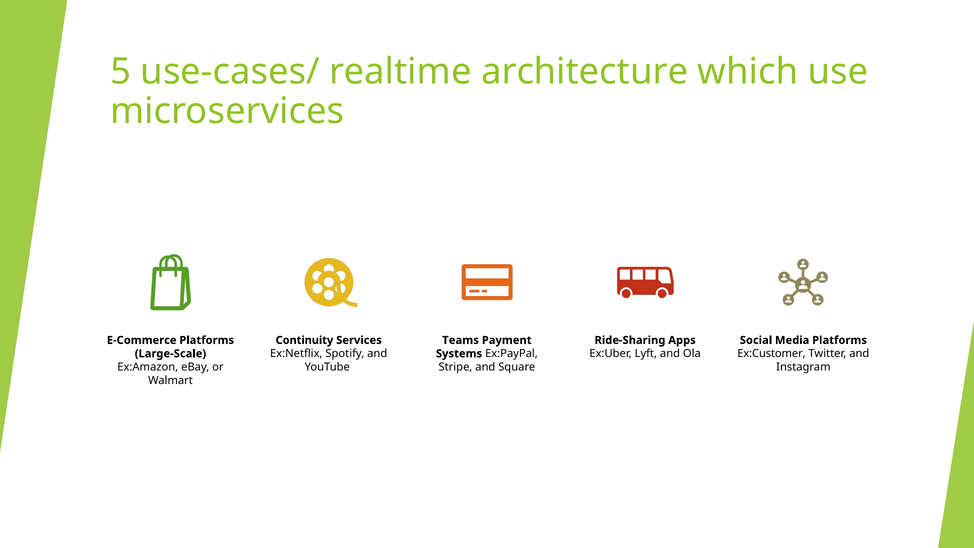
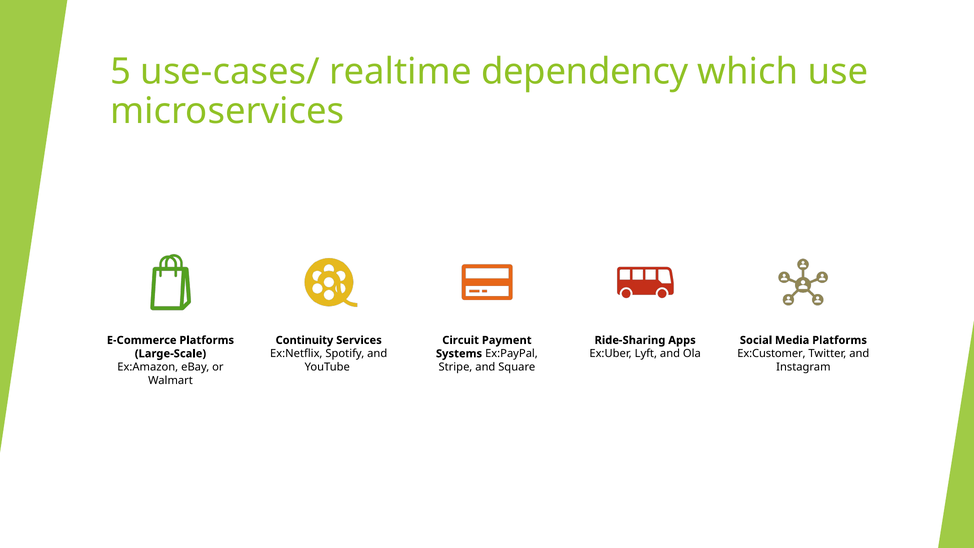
architecture: architecture -> dependency (585, 72)
Teams: Teams -> Circuit (461, 340)
